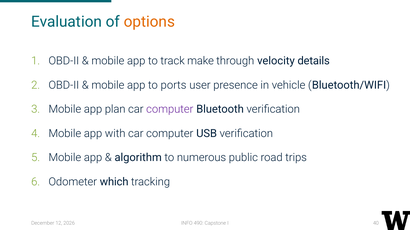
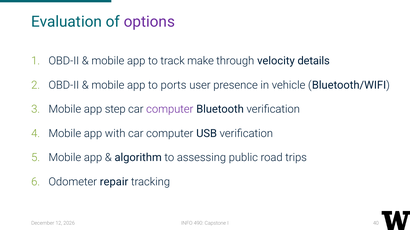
options colour: orange -> purple (149, 22)
plan: plan -> step (115, 110)
numerous: numerous -> assessing (201, 158)
which: which -> repair (114, 182)
